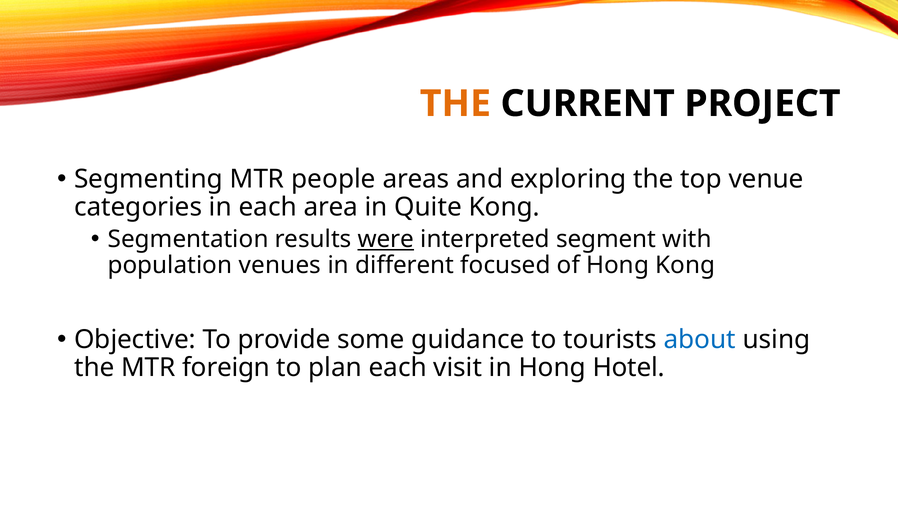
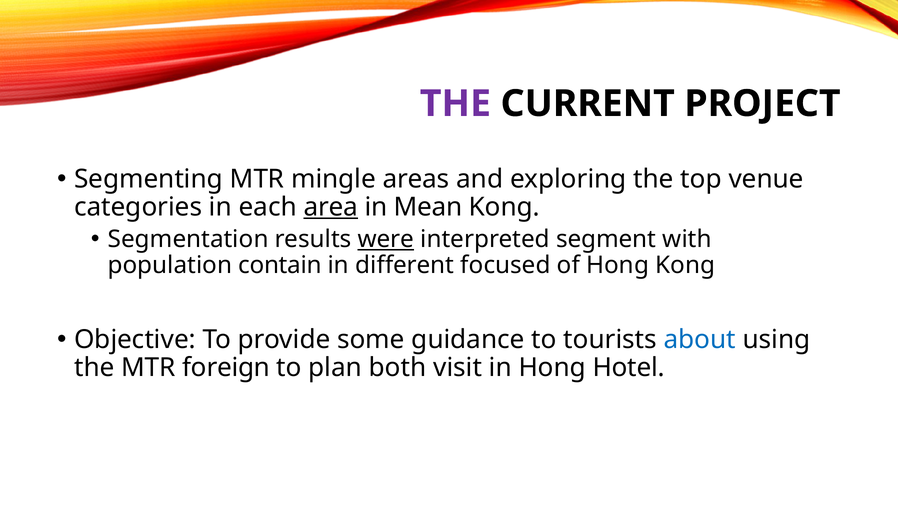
THE colour: orange -> purple (455, 104)
people: people -> mingle (333, 179)
area underline: none -> present (331, 207)
Quite: Quite -> Mean (428, 207)
venues: venues -> contain (280, 266)
plan each: each -> both (398, 368)
